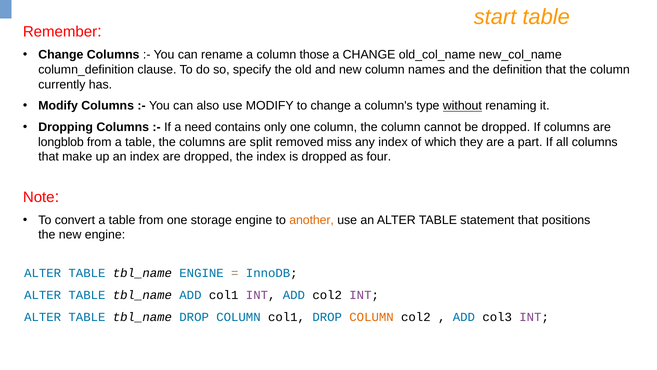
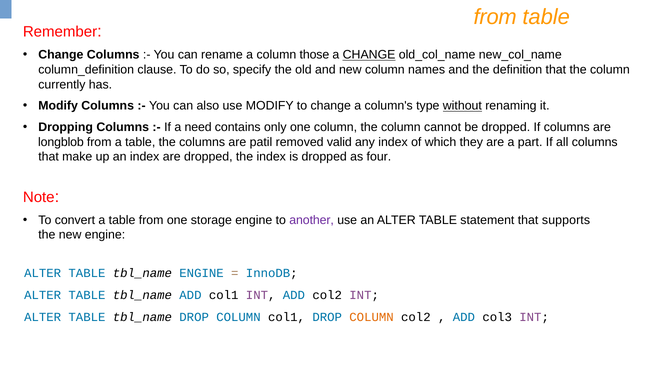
start: start -> from (495, 17)
CHANGE underline: none -> present (369, 55)
split: split -> patil (261, 142)
miss: miss -> valid (339, 142)
another colour: orange -> purple (312, 220)
positions: positions -> supports (566, 220)
